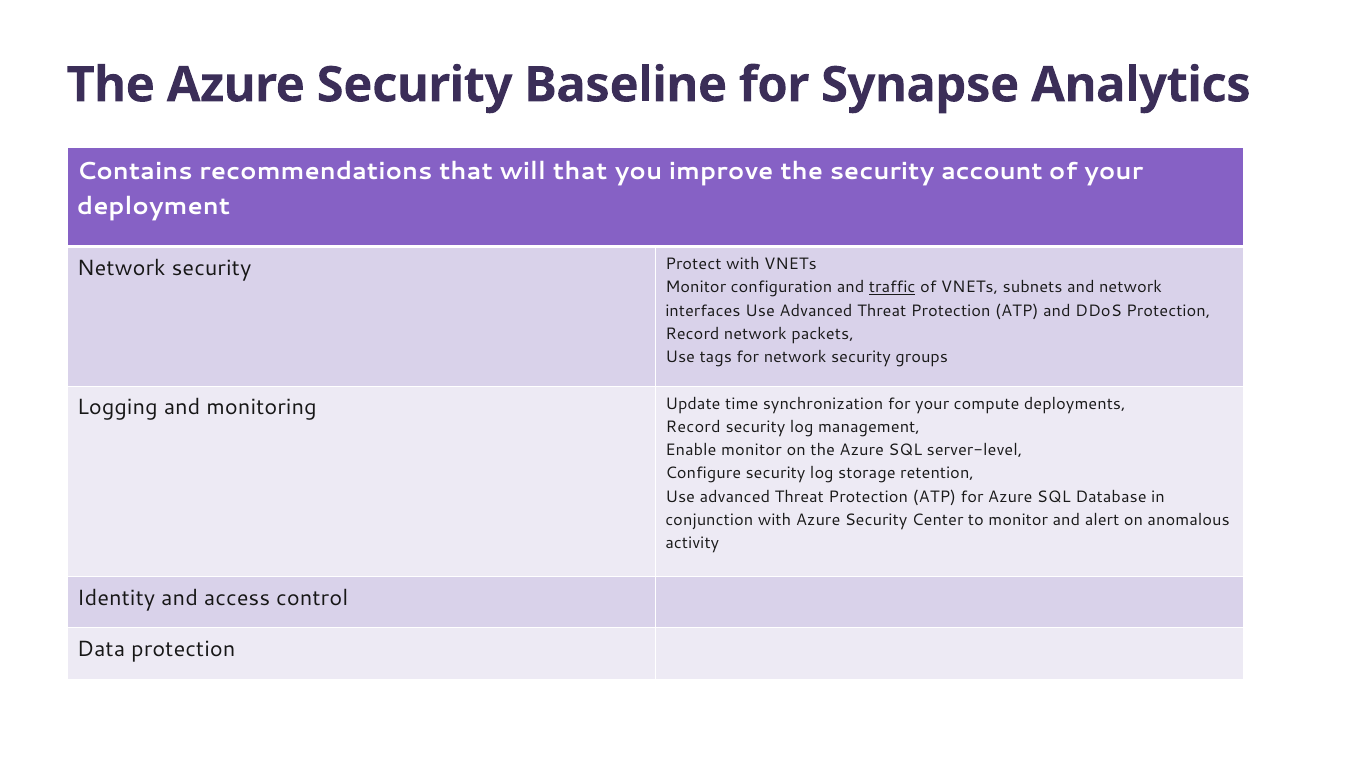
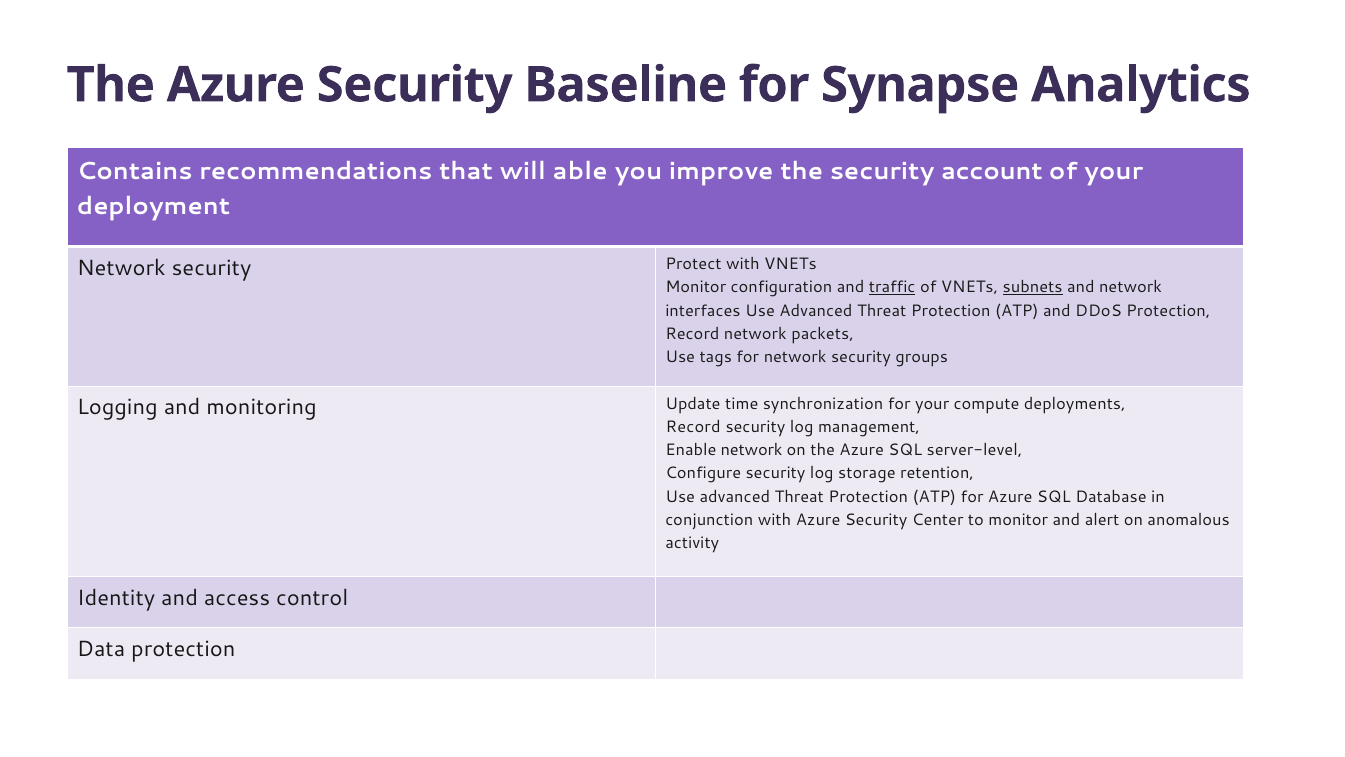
will that: that -> able (580, 171)
subnets underline: none -> present (1033, 287)
Enable monitor: monitor -> network (752, 450)
